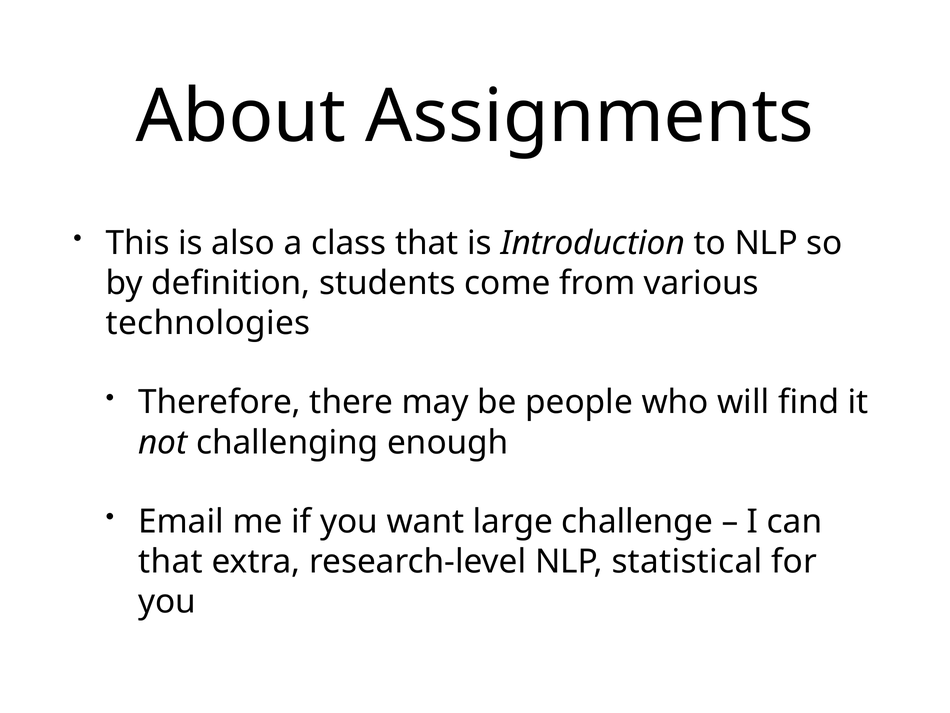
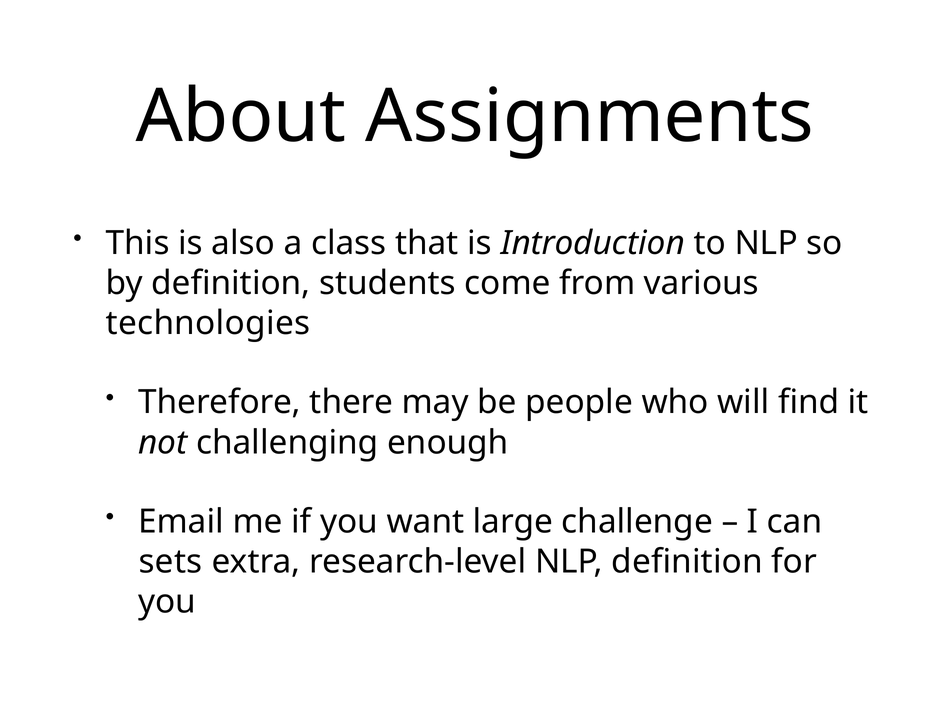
that: that -> sets (171, 561)
NLP statistical: statistical -> definition (687, 561)
